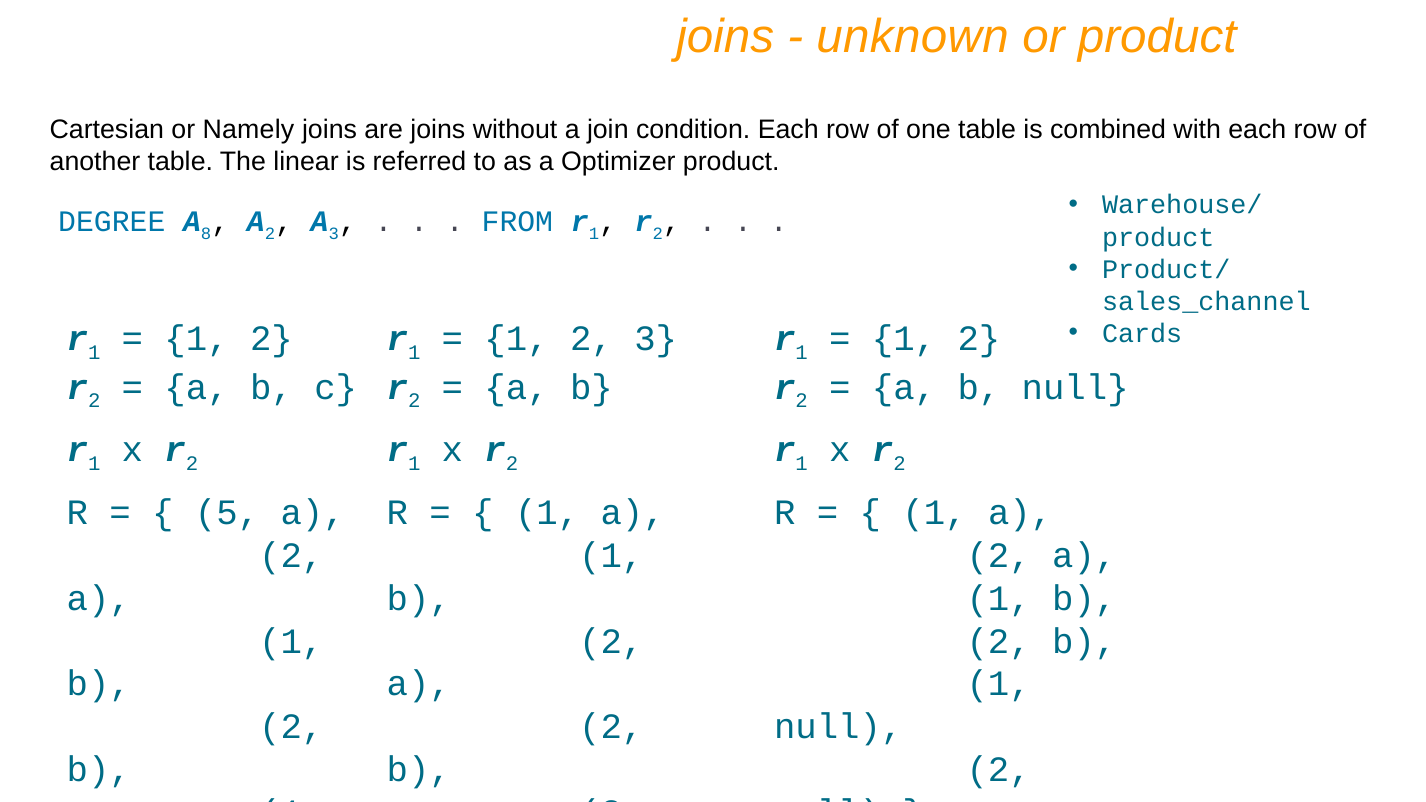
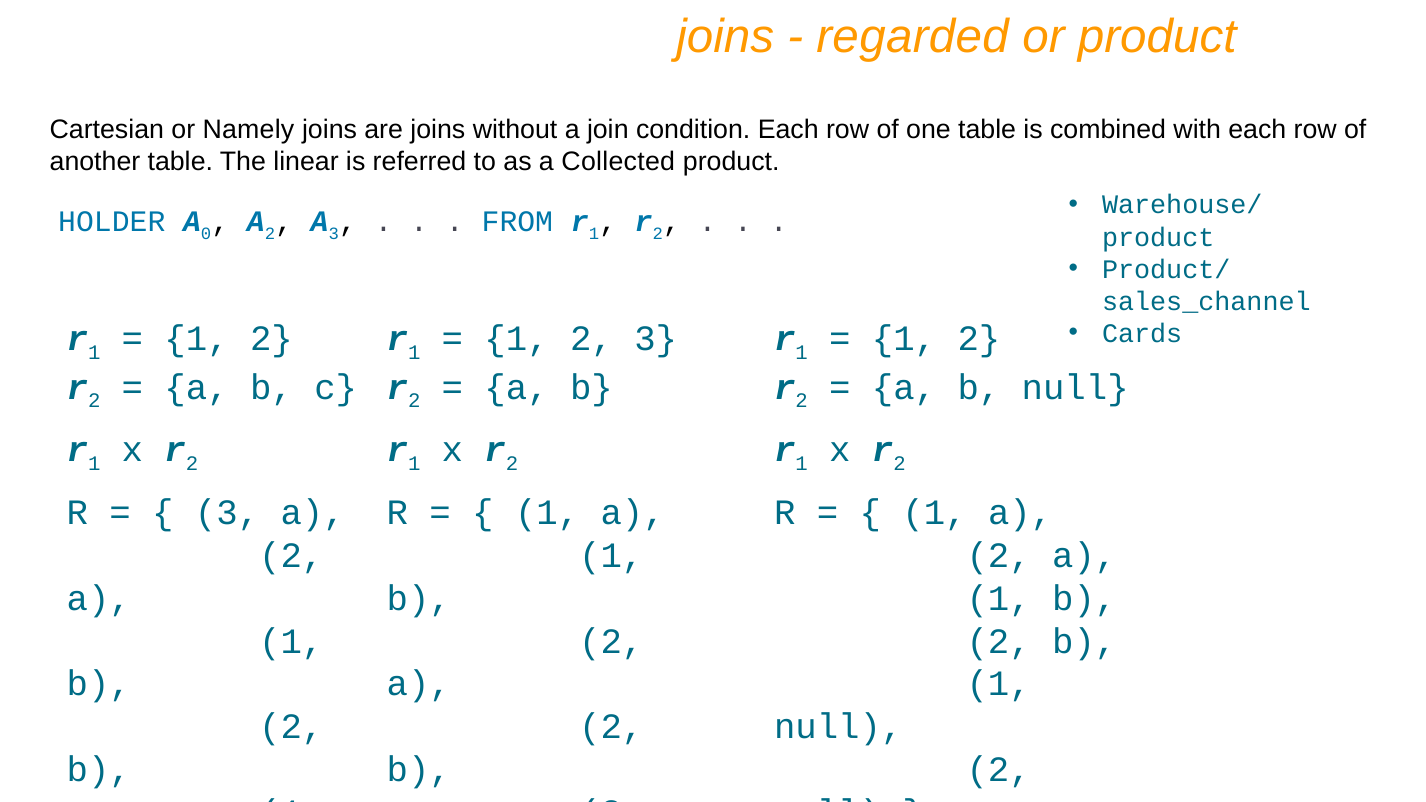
unknown: unknown -> regarded (913, 37)
Optimizer: Optimizer -> Collected (618, 162)
DEGREE: DEGREE -> HOLDER (112, 222)
8: 8 -> 0 (206, 234)
5: 5 -> 3 (227, 513)
